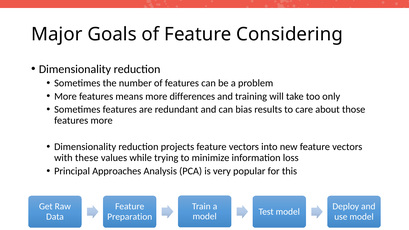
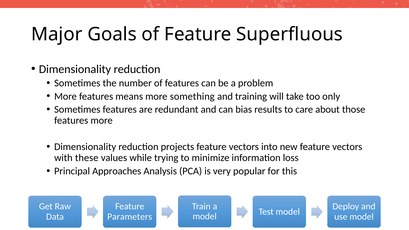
Considering: Considering -> Superfluous (290, 34)
differences: differences -> something (192, 96)
Preparation: Preparation -> Parameters (130, 217)
